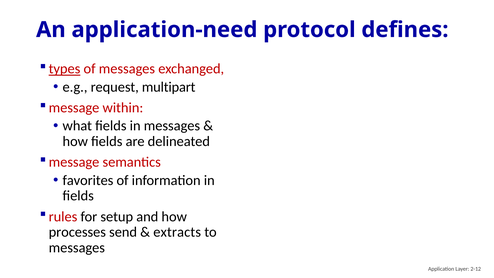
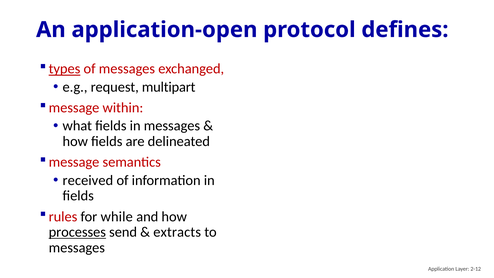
application-need: application-need -> application-open (164, 30)
favorites: favorites -> received (88, 180)
setup: setup -> while (117, 217)
processes underline: none -> present (77, 232)
